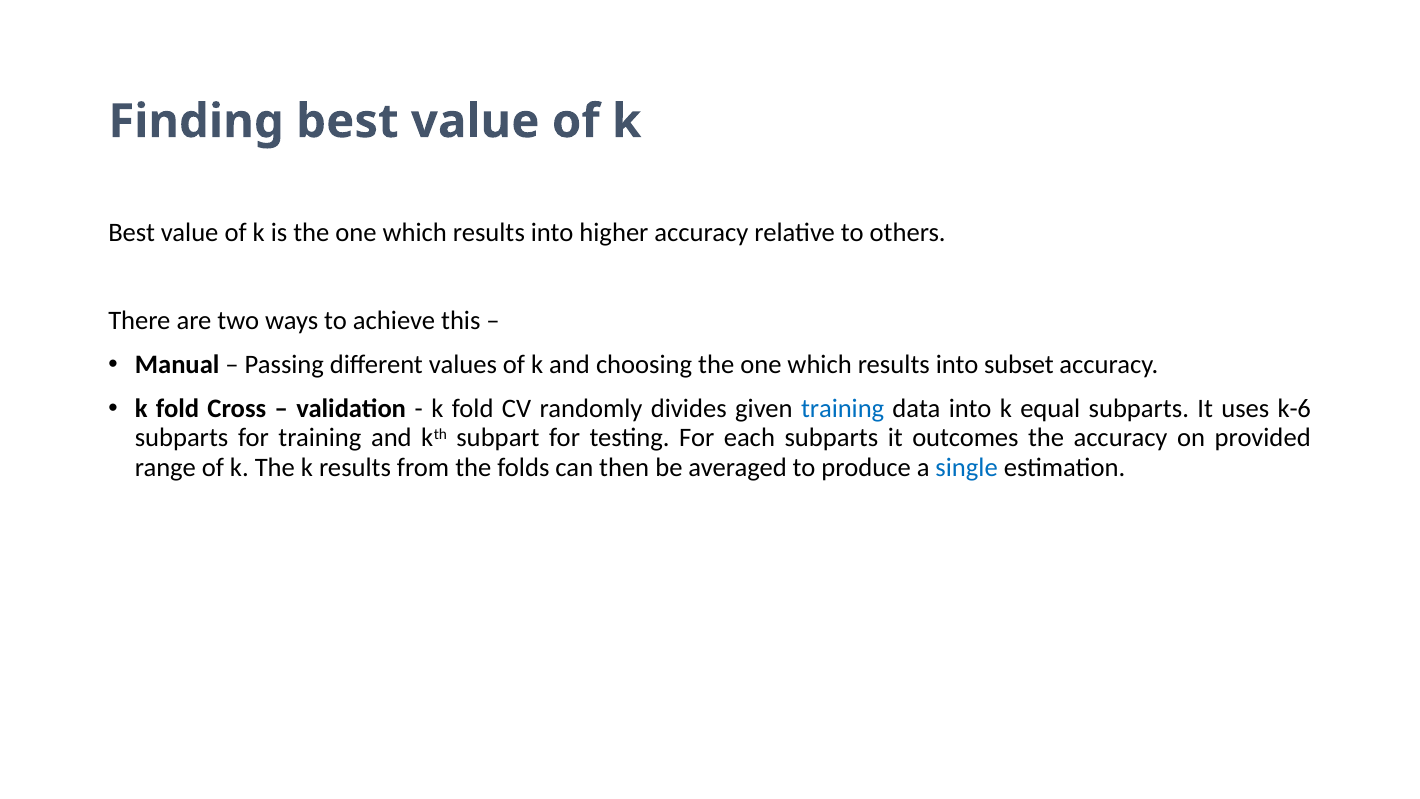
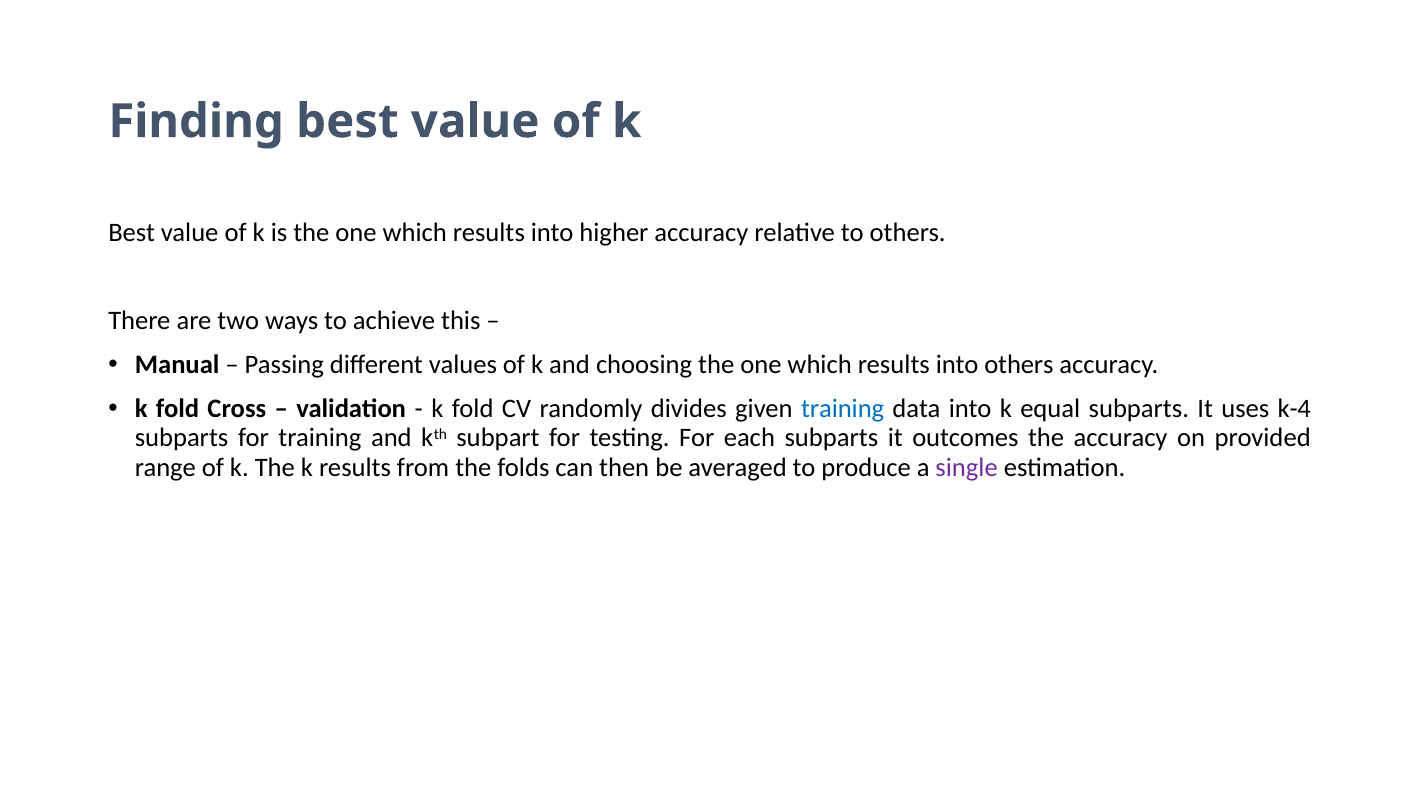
into subset: subset -> others (1019, 365)
k-6: k-6 -> k-4 (1294, 409)
single colour: blue -> purple (967, 467)
